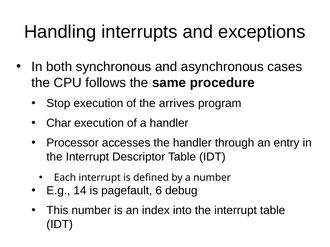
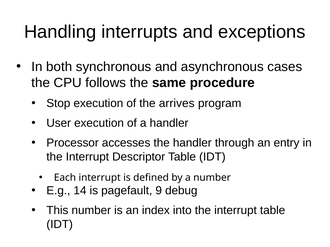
Char: Char -> User (59, 123)
6: 6 -> 9 (159, 191)
